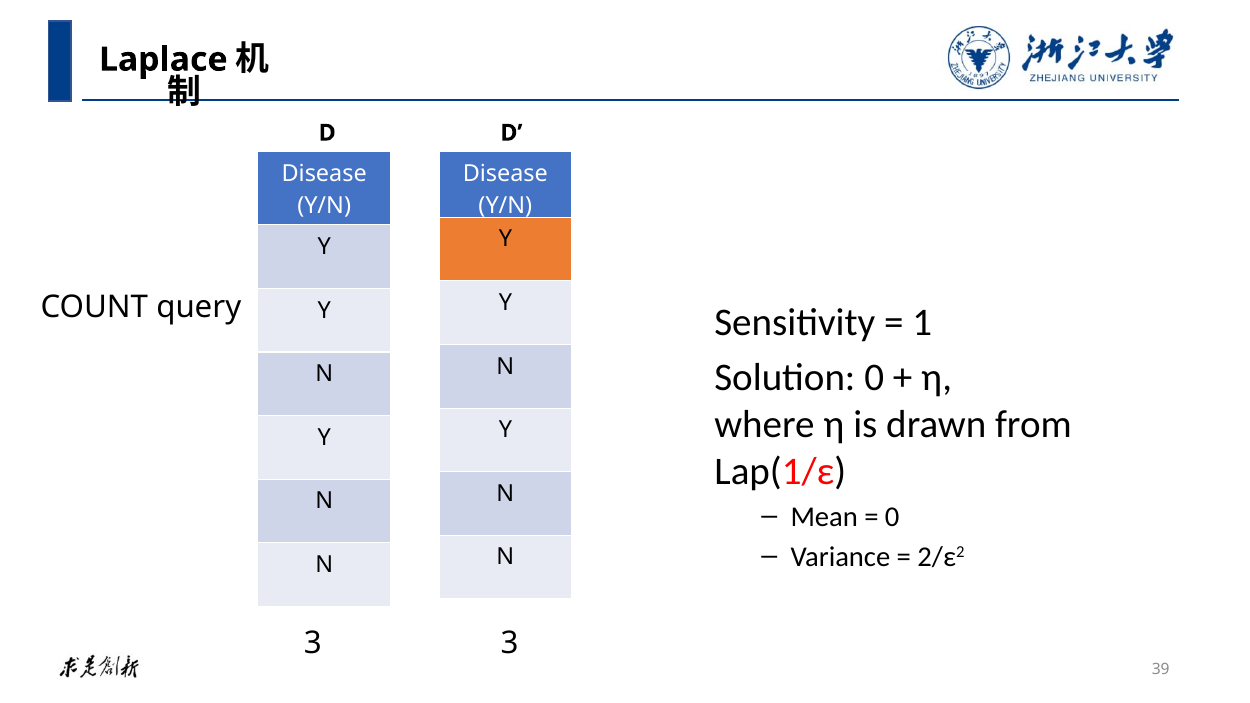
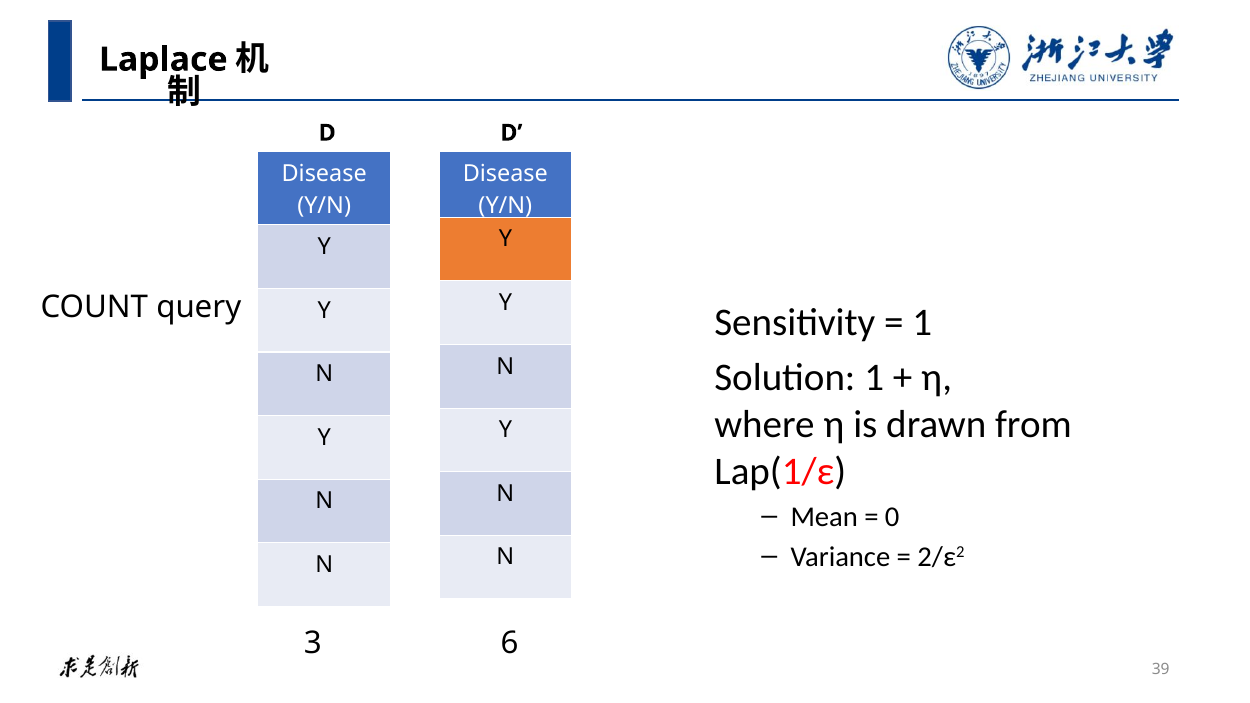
Solution 0: 0 -> 1 (874, 378)
3 3: 3 -> 6 (510, 643)
